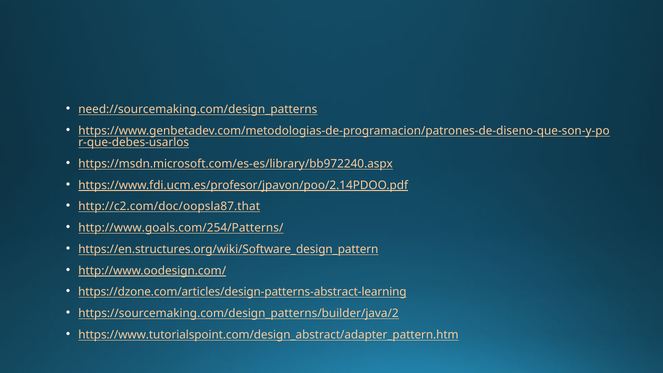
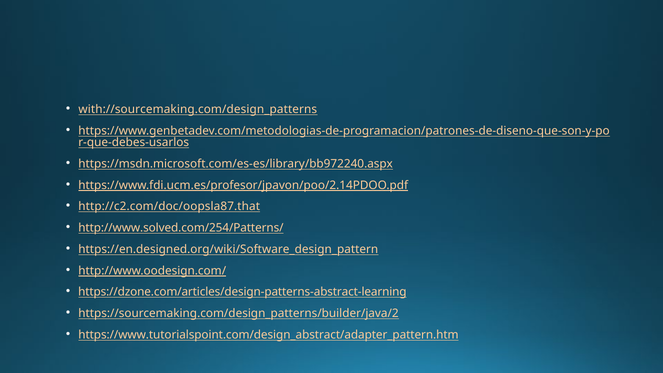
need://sourcemaking.com/design_patterns: need://sourcemaking.com/design_patterns -> with://sourcemaking.com/design_patterns (198, 109)
http://www.goals.com/254/Patterns/: http://www.goals.com/254/Patterns/ -> http://www.solved.com/254/Patterns/ (181, 228)
https://en.structures.org/wiki/Software_design_pattern: https://en.structures.org/wiki/Software_design_pattern -> https://en.designed.org/wiki/Software_design_pattern (228, 249)
